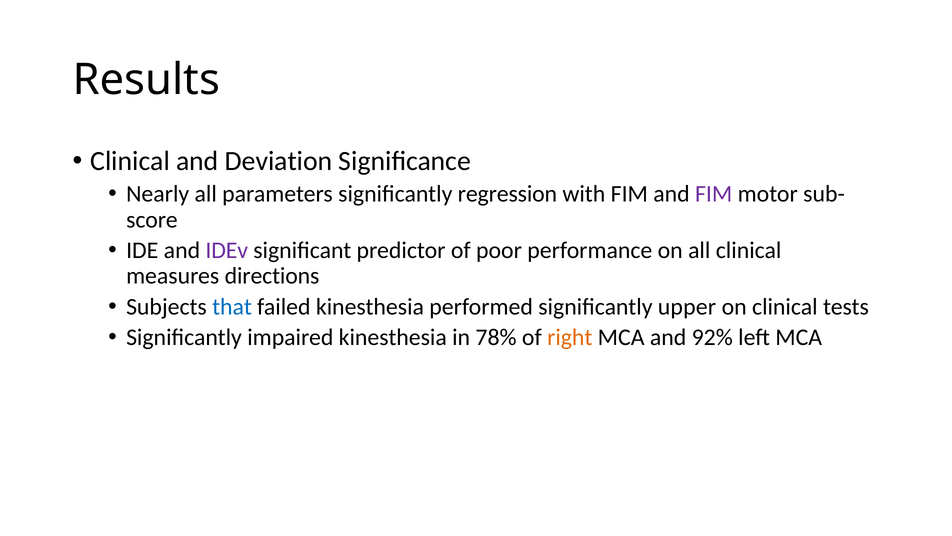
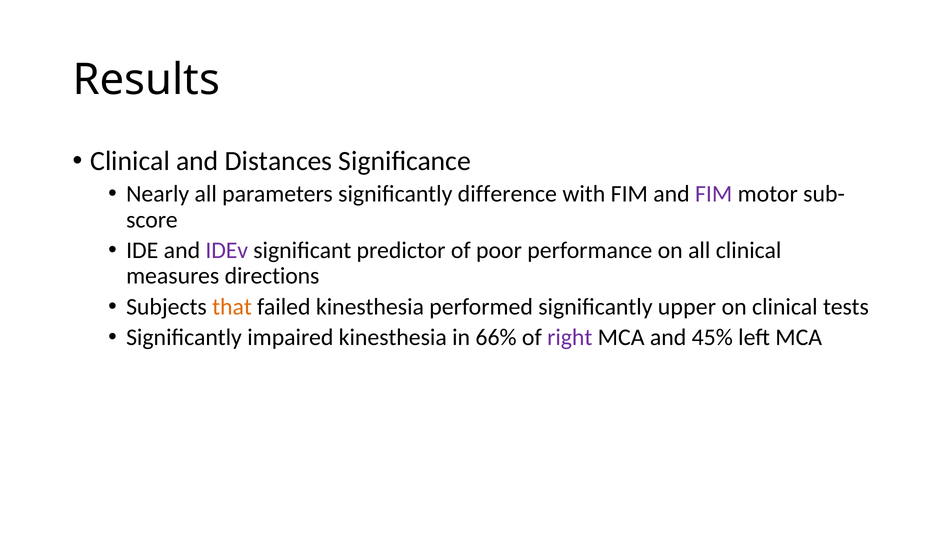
Deviation: Deviation -> Distances (279, 161)
regression: regression -> difference (507, 194)
that colour: blue -> orange (232, 306)
78%: 78% -> 66% (496, 337)
right colour: orange -> purple (570, 337)
92%: 92% -> 45% (712, 337)
